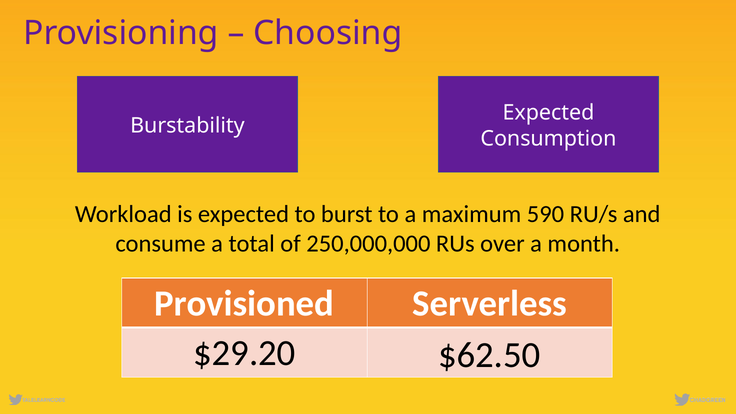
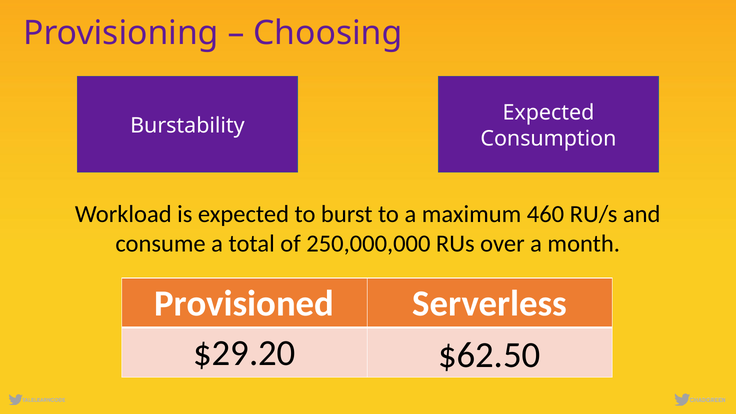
590: 590 -> 460 (545, 214)
